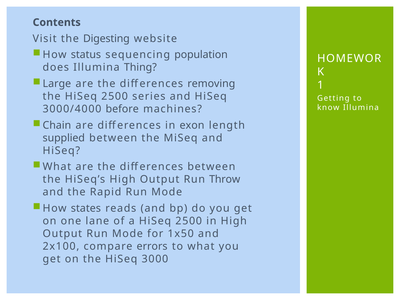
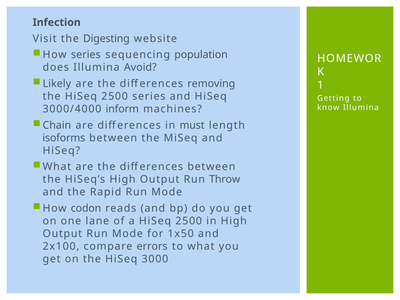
Contents: Contents -> Infection (57, 22)
How status: status -> series (86, 55)
Thing: Thing -> Avoid (140, 68)
Large: Large -> Likely (57, 84)
before: before -> inform (122, 109)
exon: exon -> must (192, 125)
supplied: supplied -> isoforms (64, 138)
states: states -> codon (86, 208)
